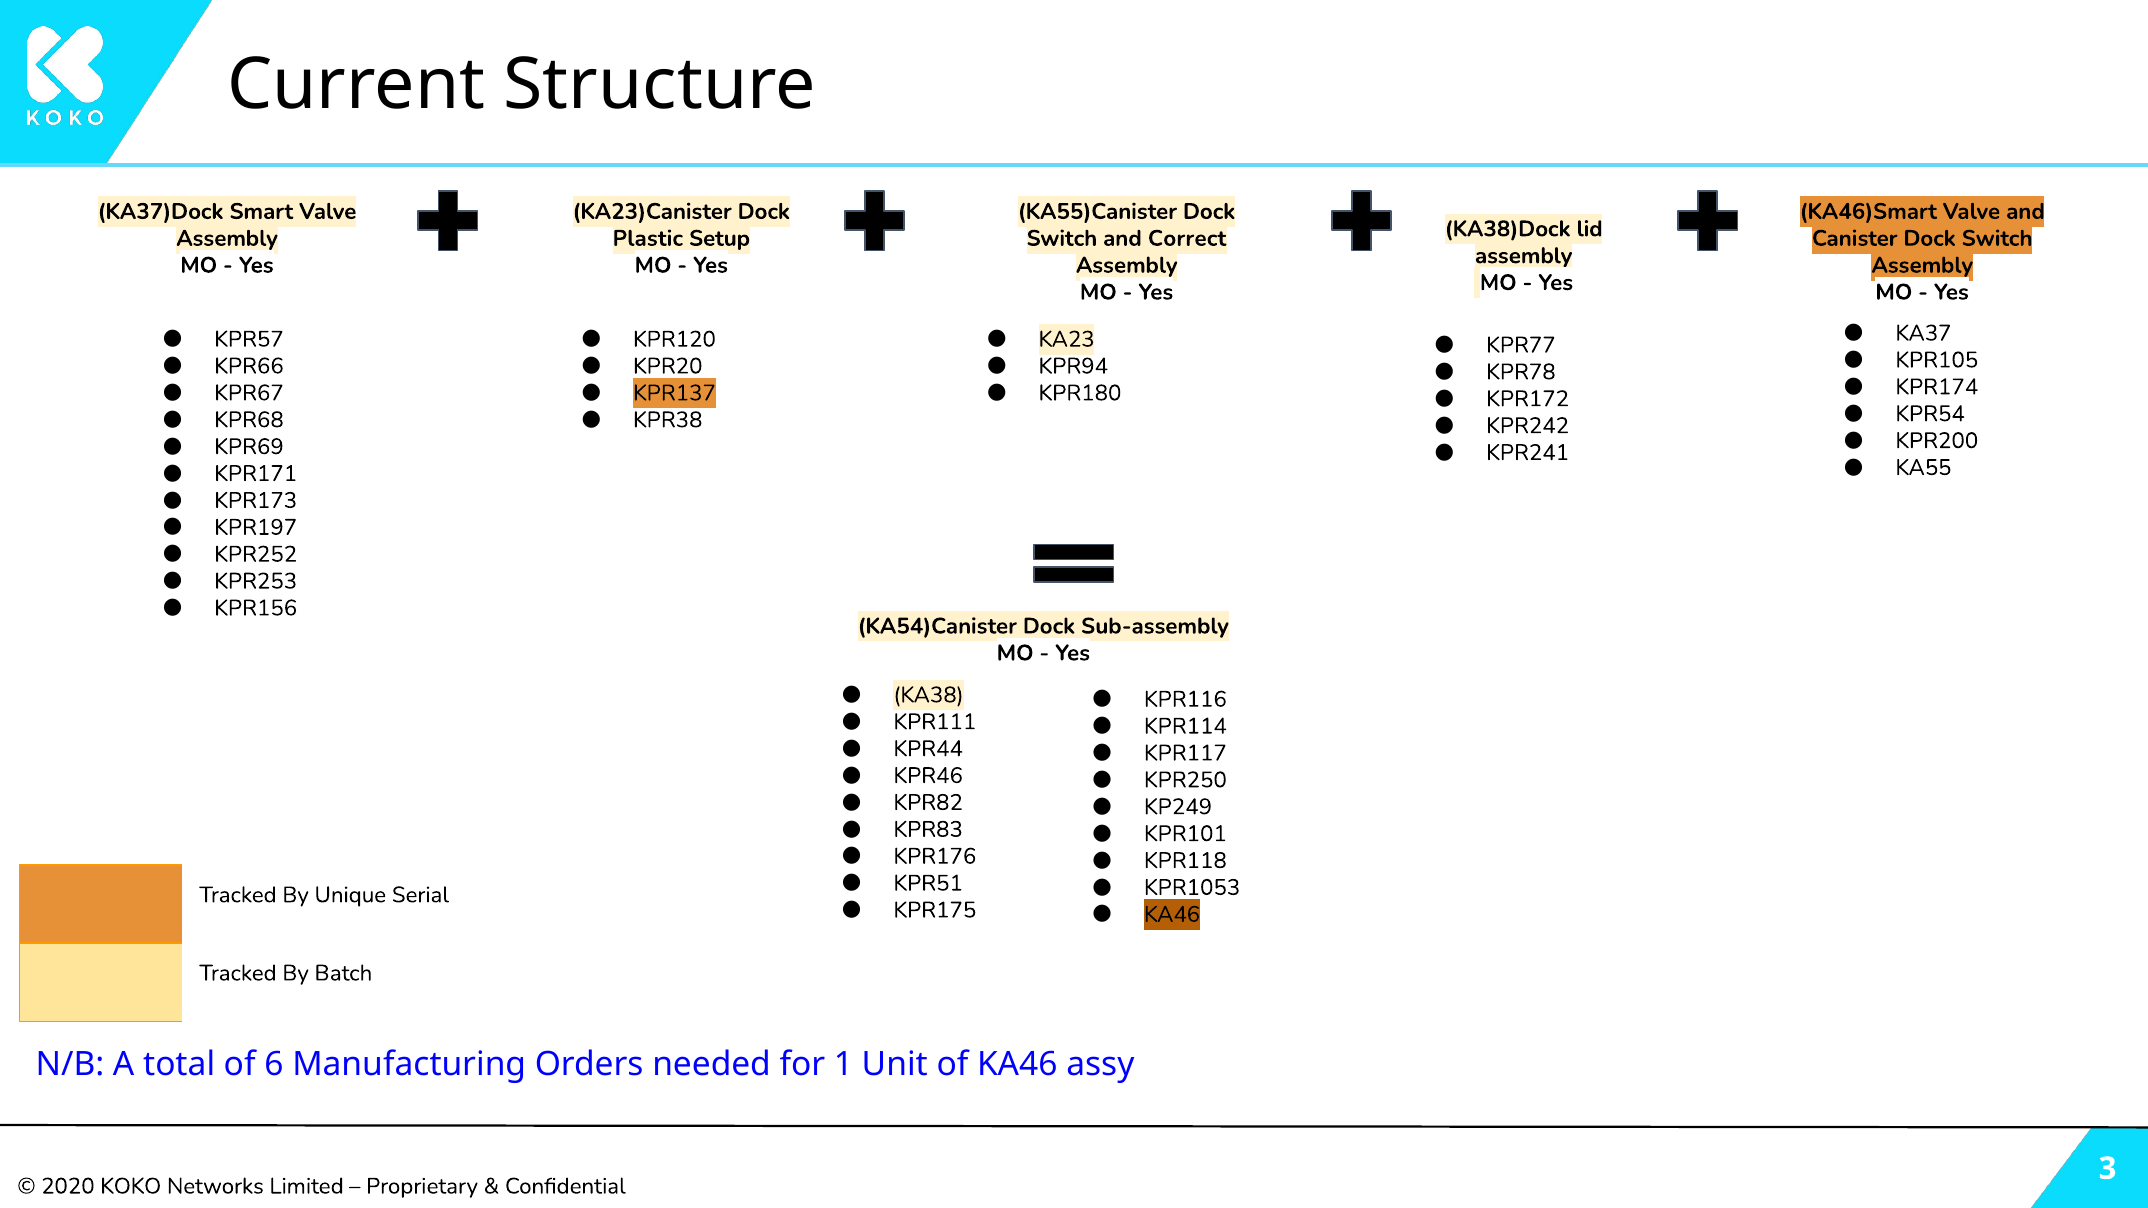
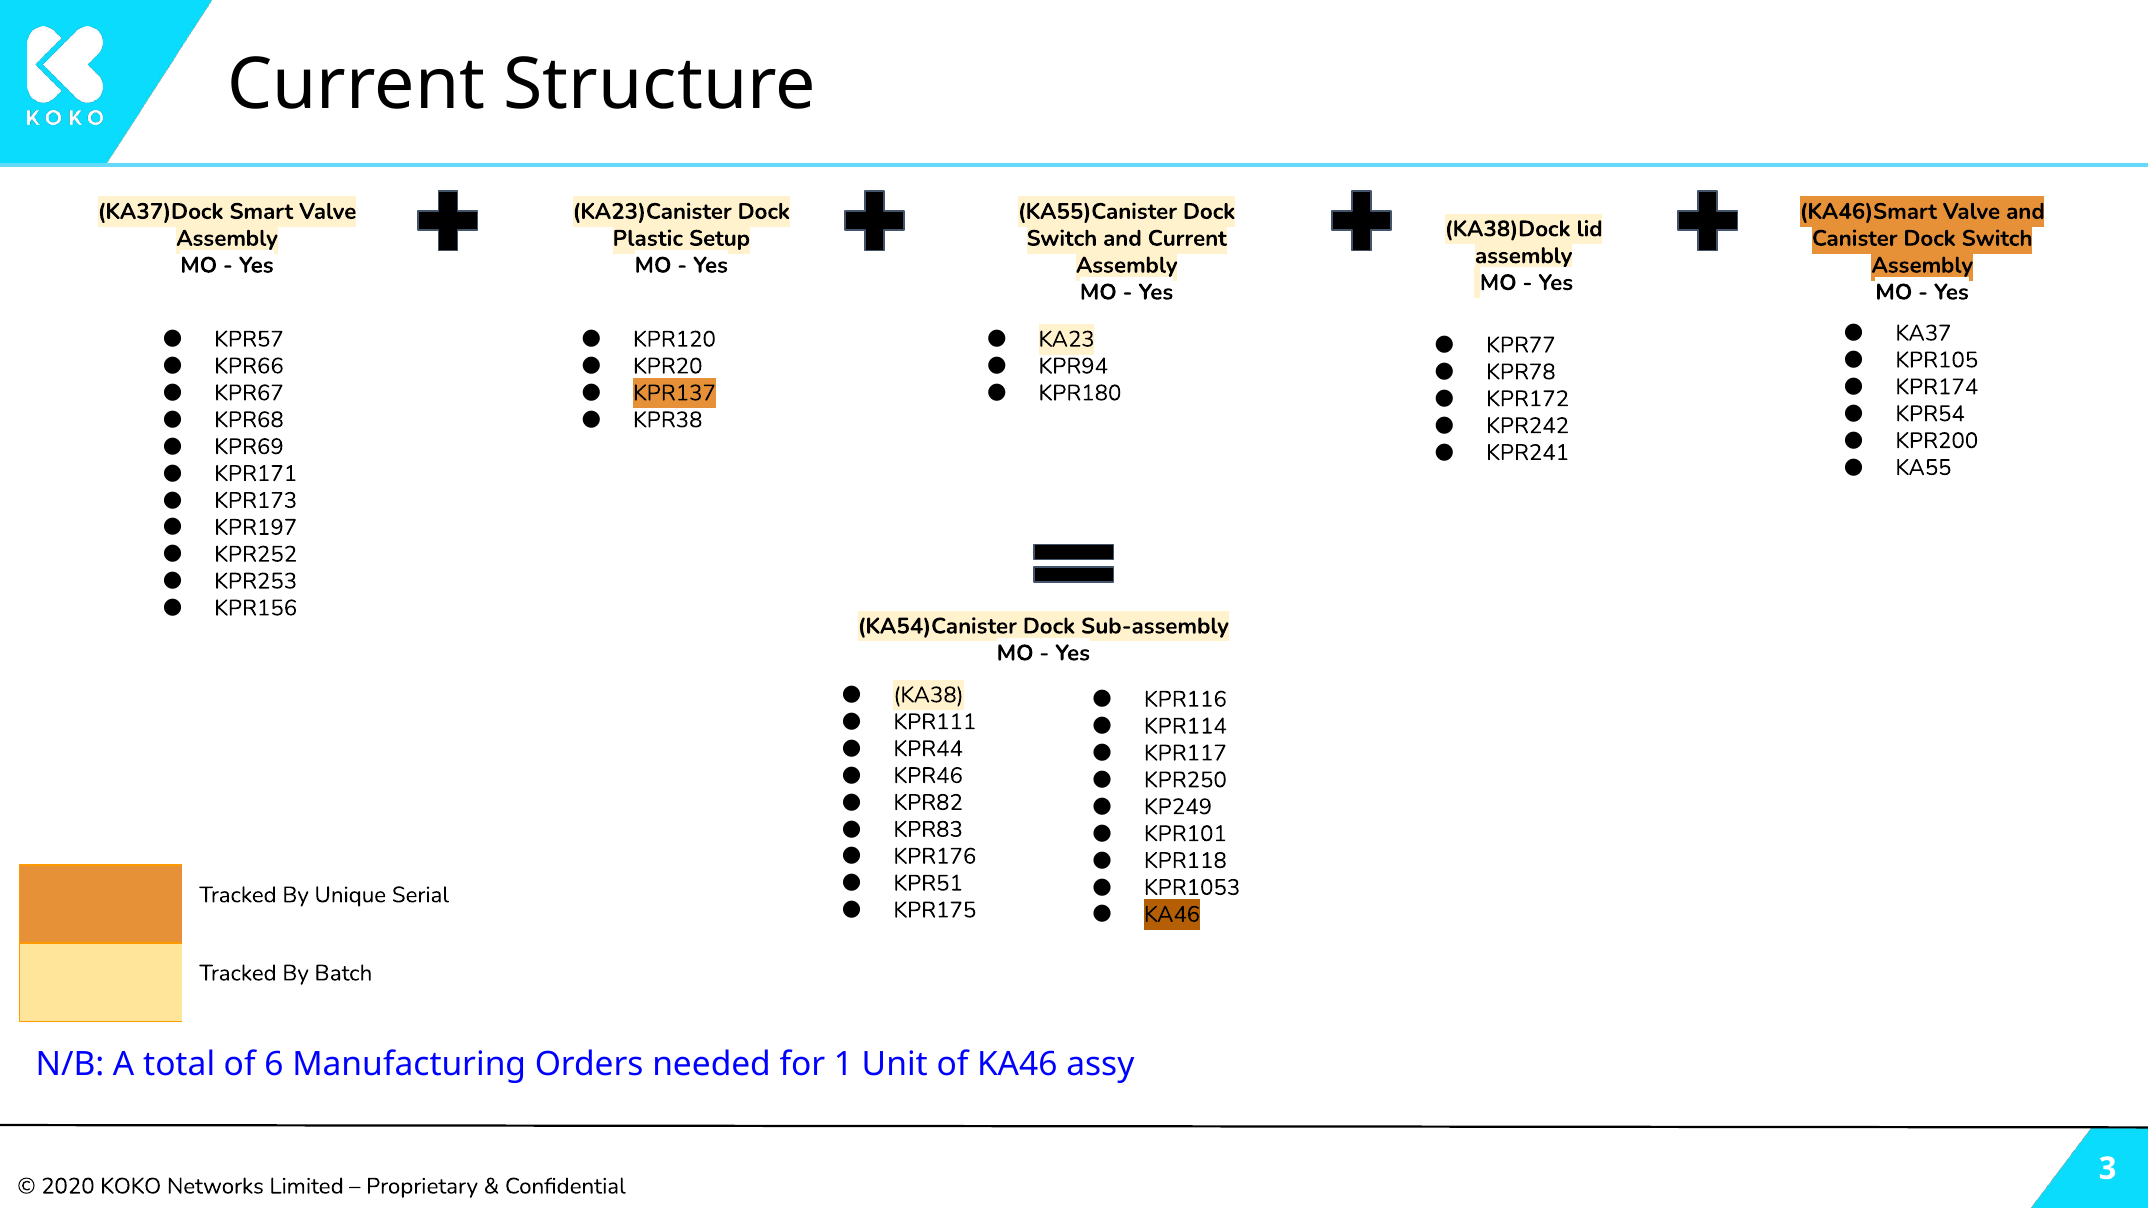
and Correct: Correct -> Current (1187, 238)
